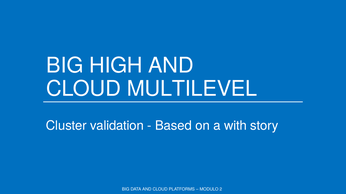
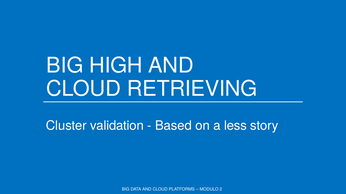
MULTILEVEL: MULTILEVEL -> RETRIEVING (192, 89)
with: with -> less (235, 126)
